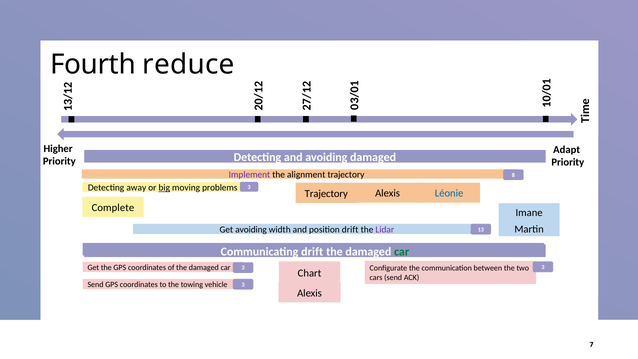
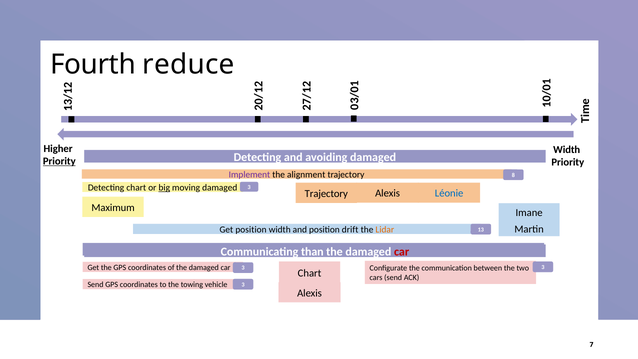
Adapt: Adapt -> Width (567, 149)
Priority underline: none -> present (59, 161)
Detecting away: away -> chart (136, 188)
moving problems: problems -> damaged (220, 188)
Complete: Complete -> Maximum (113, 207)
Get avoiding: avoiding -> position (251, 229)
Lidar colour: purple -> orange (385, 229)
Communicating drift: drift -> than (312, 252)
car colour: green -> red (402, 252)
